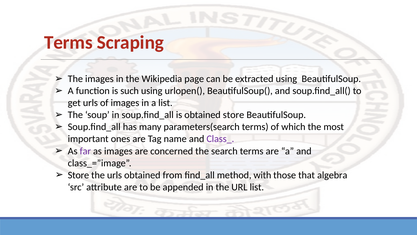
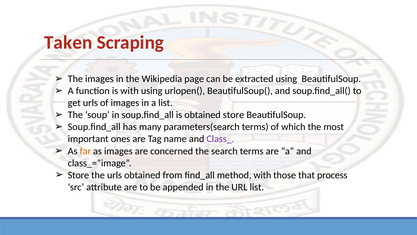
Terms: Terms -> Taken (68, 42)
is such: such -> with (130, 91)
far colour: purple -> orange (85, 151)
algebra: algebra -> process (332, 175)
